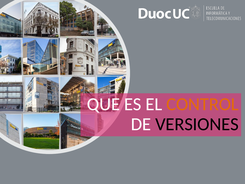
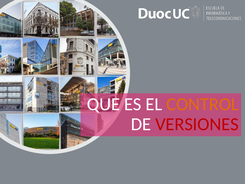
VERSIONES colour: black -> red (197, 124)
